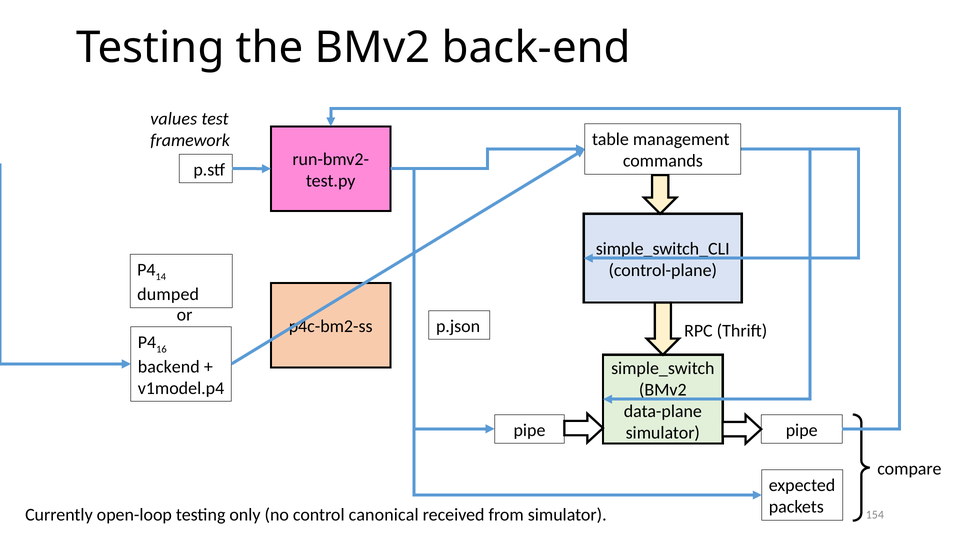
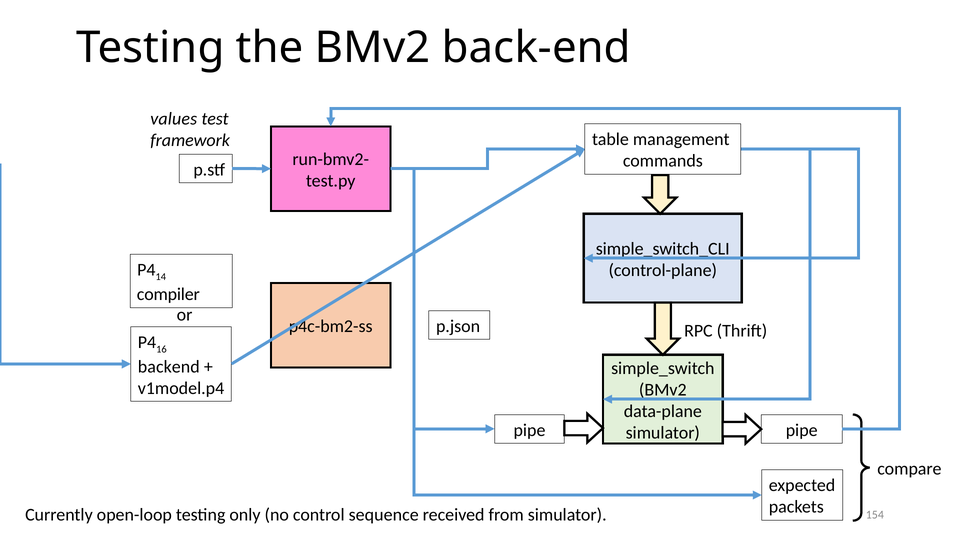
dumped: dumped -> compiler (168, 294)
canonical: canonical -> sequence (384, 514)
